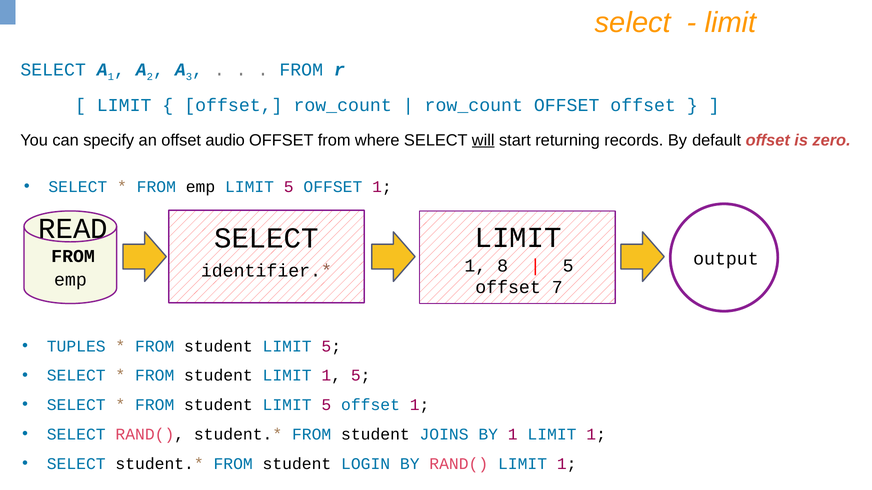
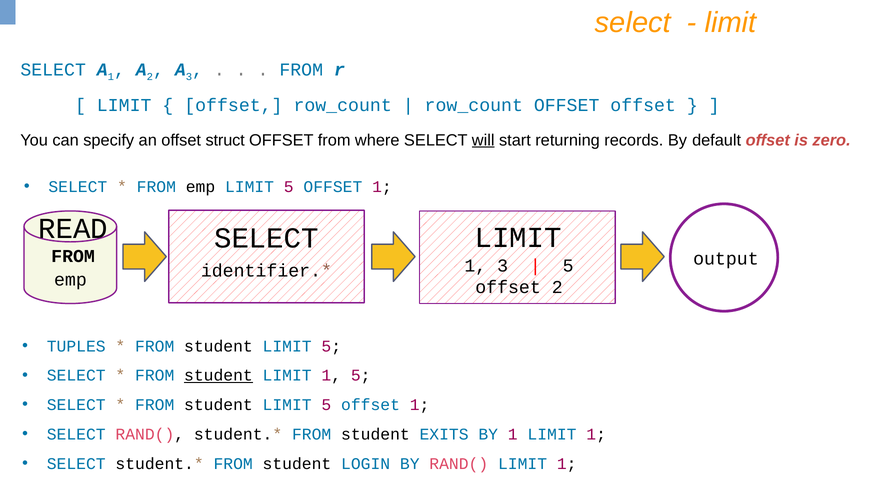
audio: audio -> struct (225, 140)
1 8: 8 -> 3 (503, 266)
offset 7: 7 -> 2 (557, 288)
student underline: none -> present (218, 376)
JOINS: JOINS -> EXITS (444, 435)
